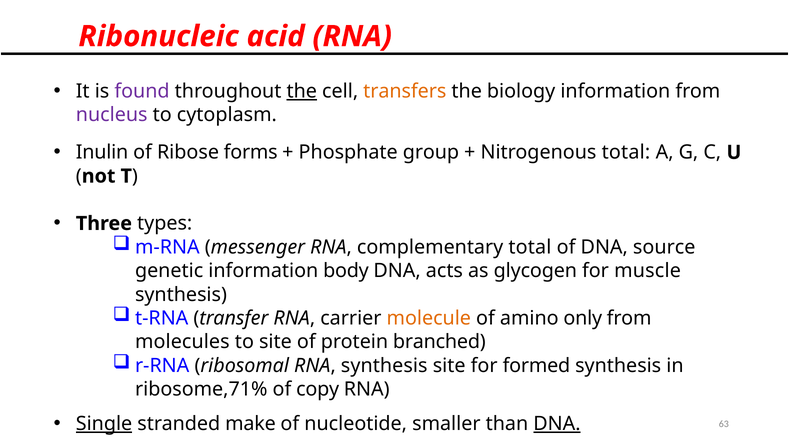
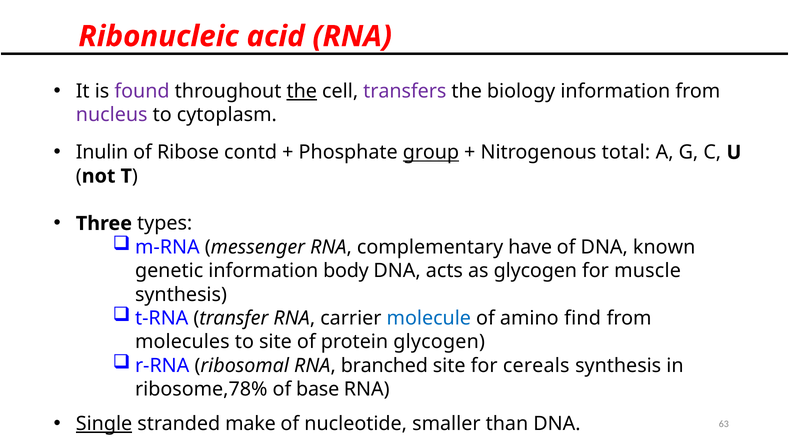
transfers colour: orange -> purple (405, 91)
forms: forms -> contd (251, 152)
group underline: none -> present (431, 152)
complementary total: total -> have (530, 247)
source: source -> known (664, 247)
molecule colour: orange -> blue (429, 318)
only: only -> find (583, 318)
protein branched: branched -> glycogen (439, 342)
RNA synthesis: synthesis -> branched (384, 365)
formed: formed -> cereals (536, 365)
ribosome,71%: ribosome,71% -> ribosome,78% (201, 389)
copy: copy -> base (318, 389)
DNA underline: present -> none (557, 424)
